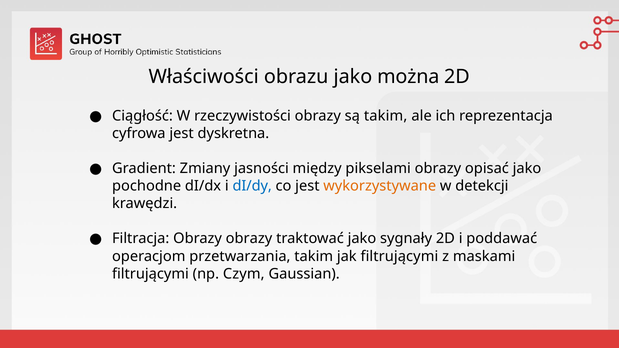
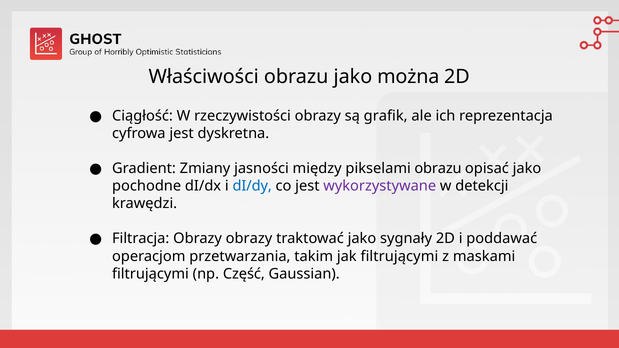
są takim: takim -> grafik (386, 116)
pikselami obrazy: obrazy -> obrazu (438, 169)
wykorzystywane colour: orange -> purple (380, 186)
Czym: Czym -> Część (244, 274)
